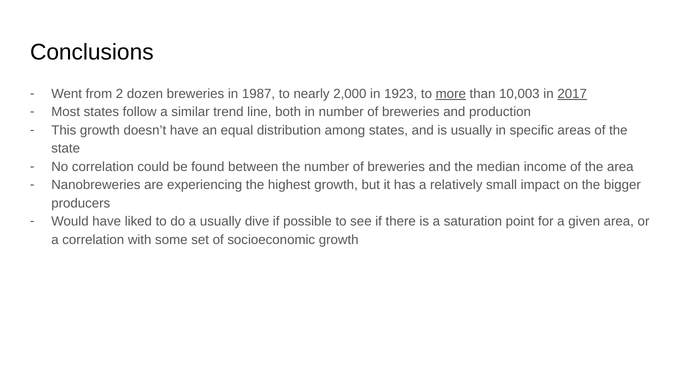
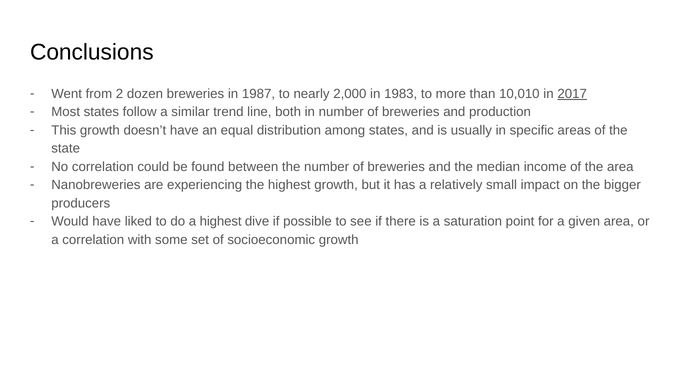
1923: 1923 -> 1983 (401, 94)
more underline: present -> none (451, 94)
10,003: 10,003 -> 10,010 (519, 94)
a usually: usually -> highest (221, 222)
